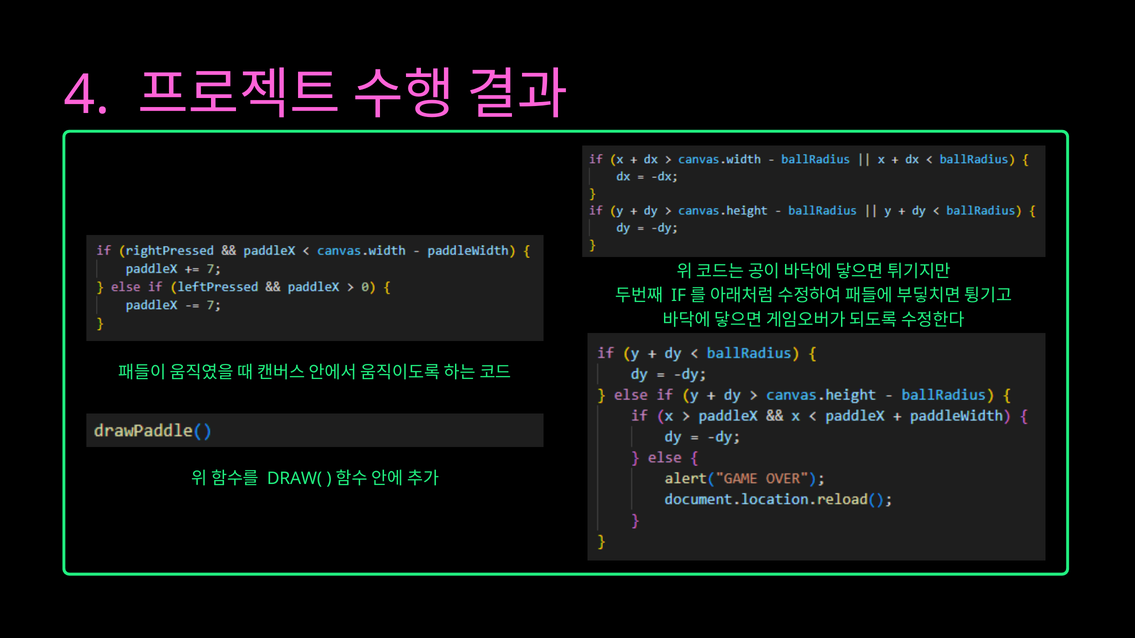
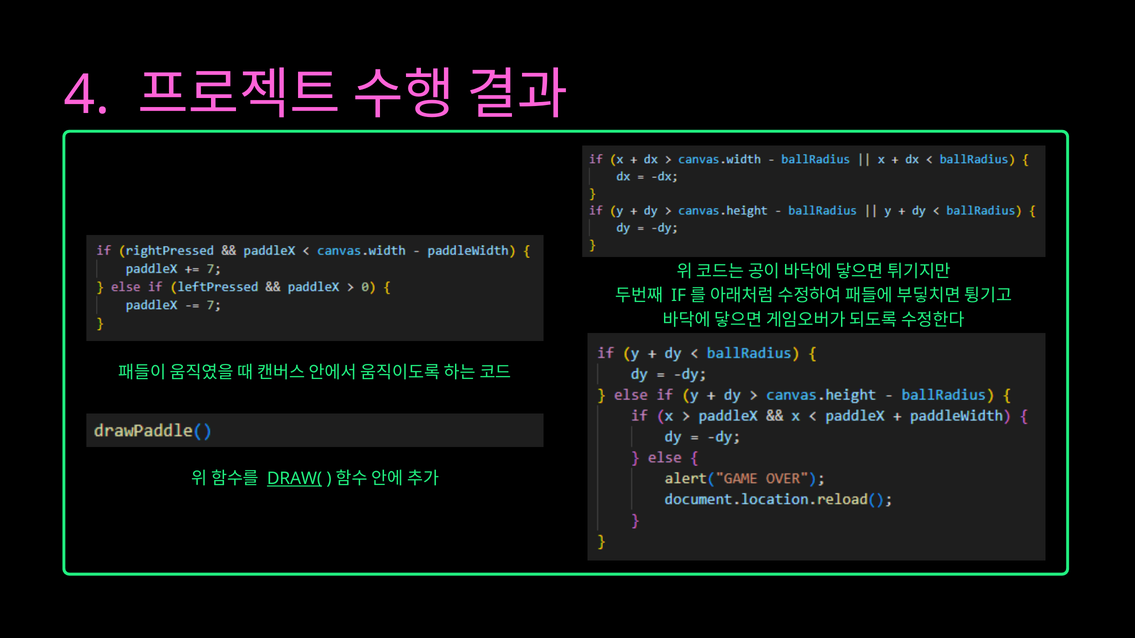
DRAW( underline: none -> present (295, 479)
